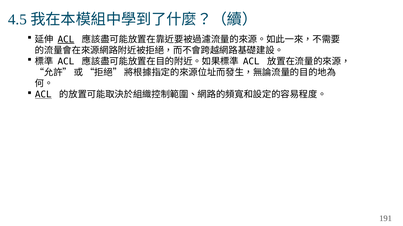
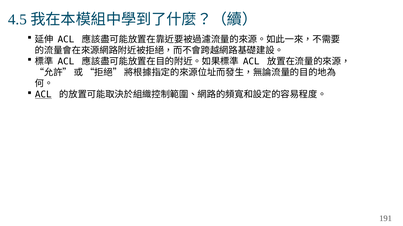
ACL underline: present -> none (66, 39)
